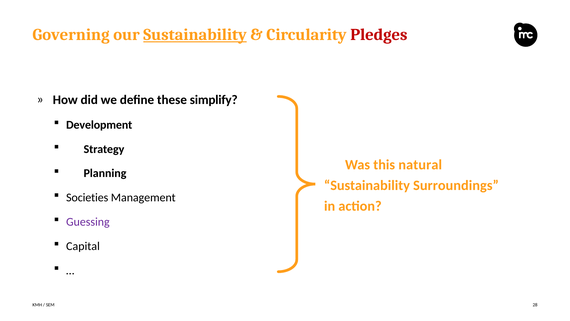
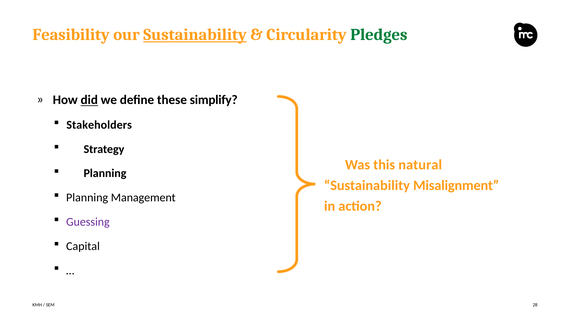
Governing: Governing -> Feasibility (71, 35)
Pledges colour: red -> green (379, 35)
did underline: none -> present (89, 100)
Development: Development -> Stakeholders (99, 125)
Surroundings: Surroundings -> Misalignment (456, 185)
Societies: Societies -> Planning (87, 197)
